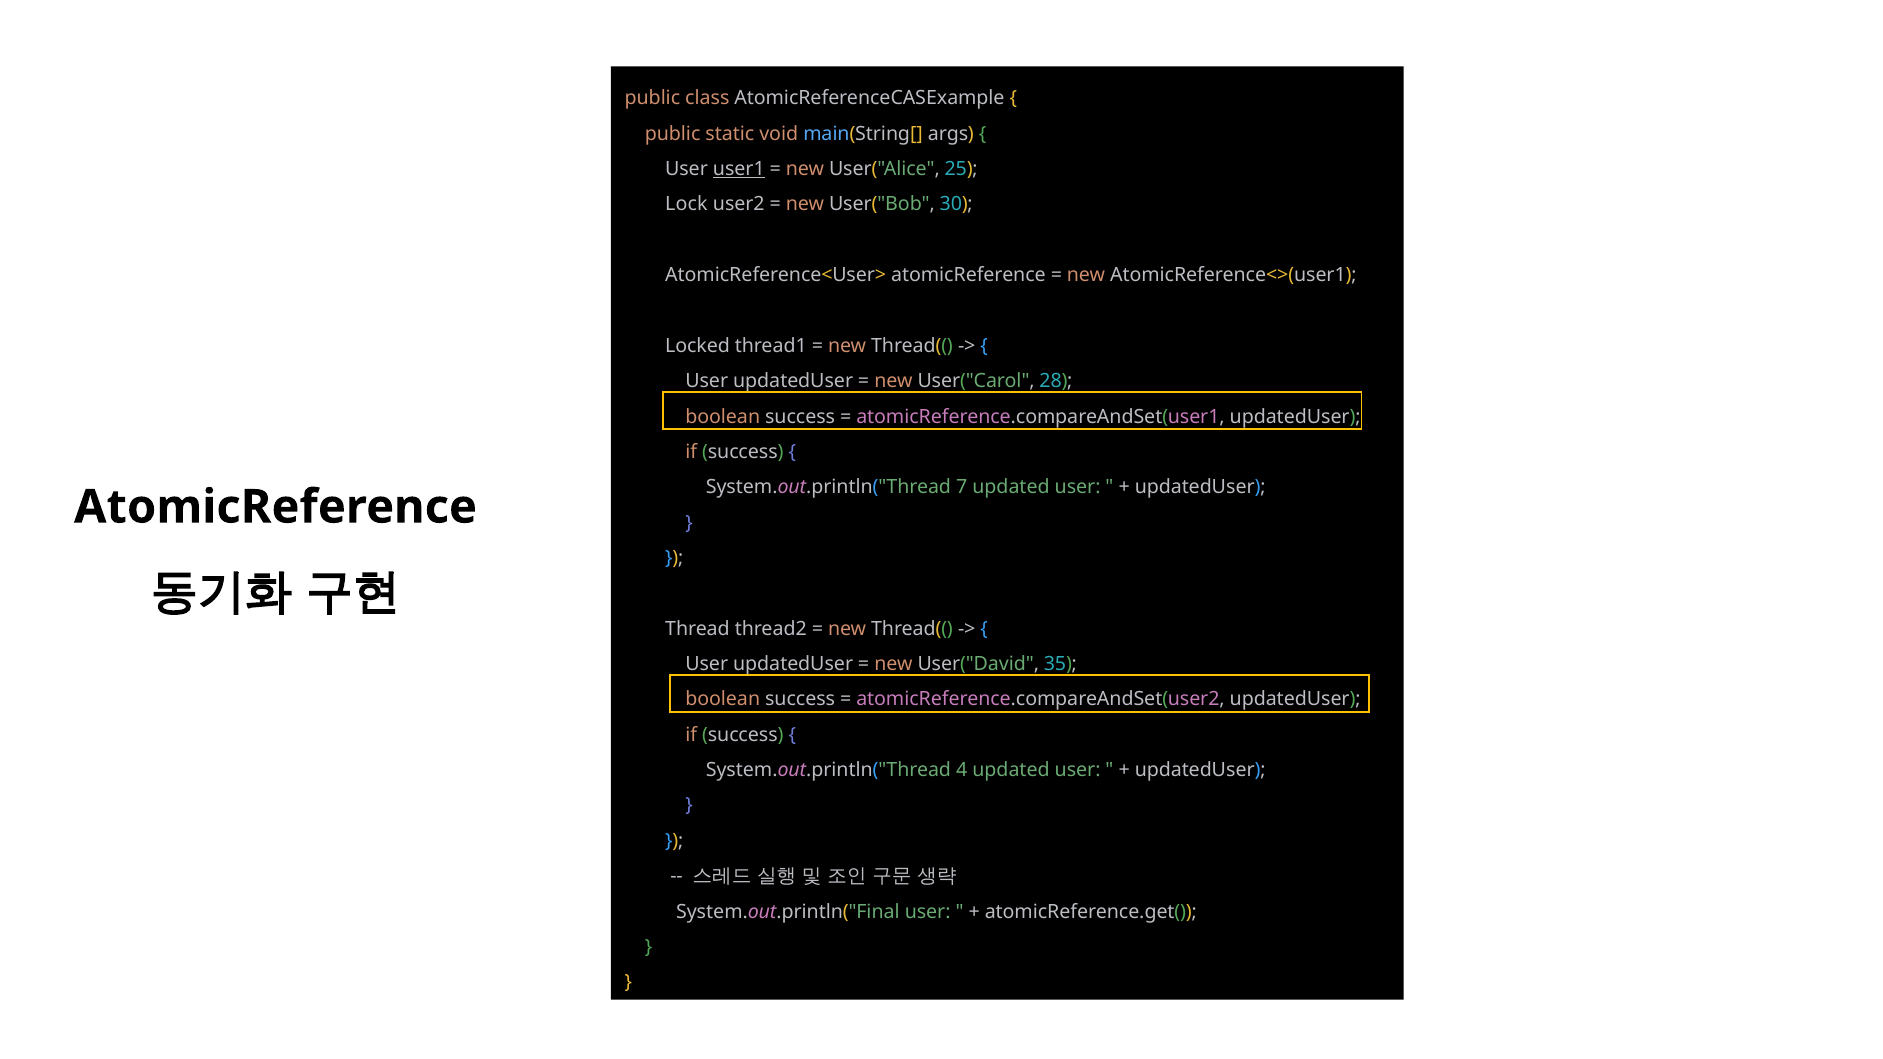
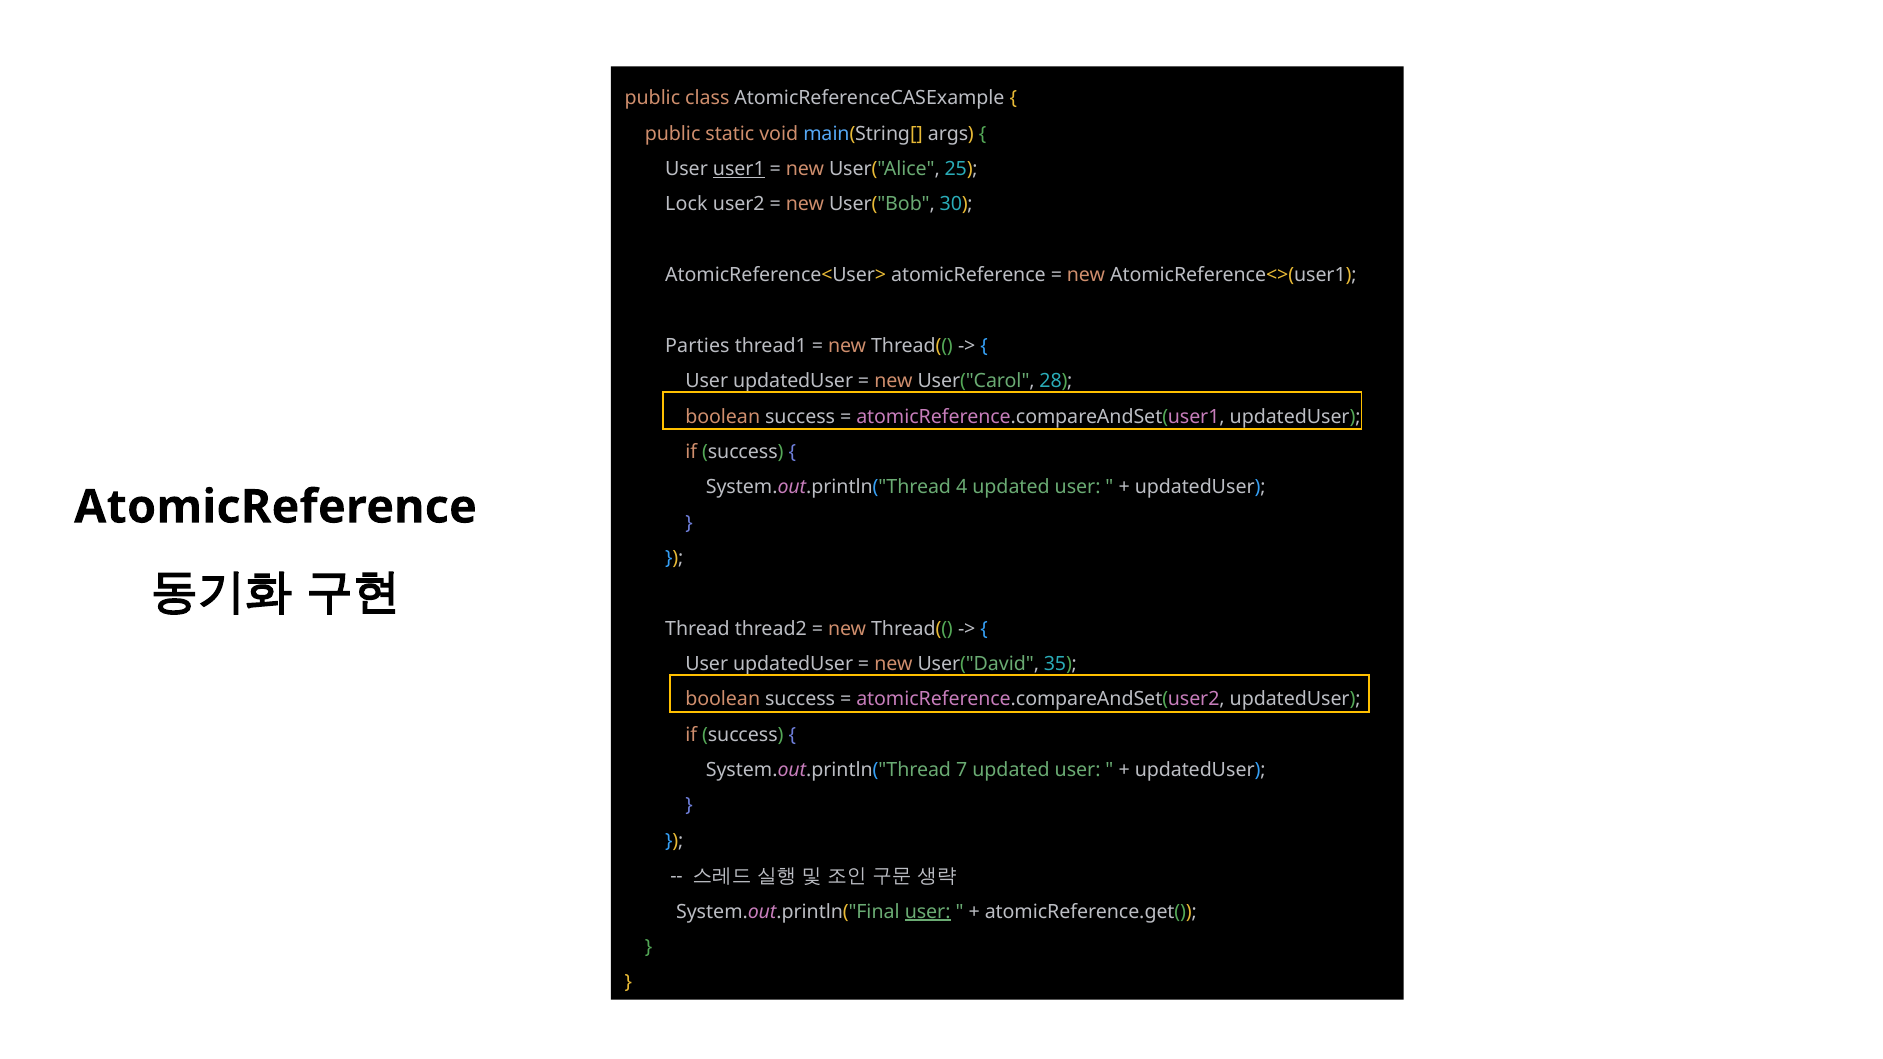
Locked: Locked -> Parties (697, 346)
7: 7 -> 4 (962, 487)
4: 4 -> 7 (962, 770)
user underline: none -> present (928, 912)
